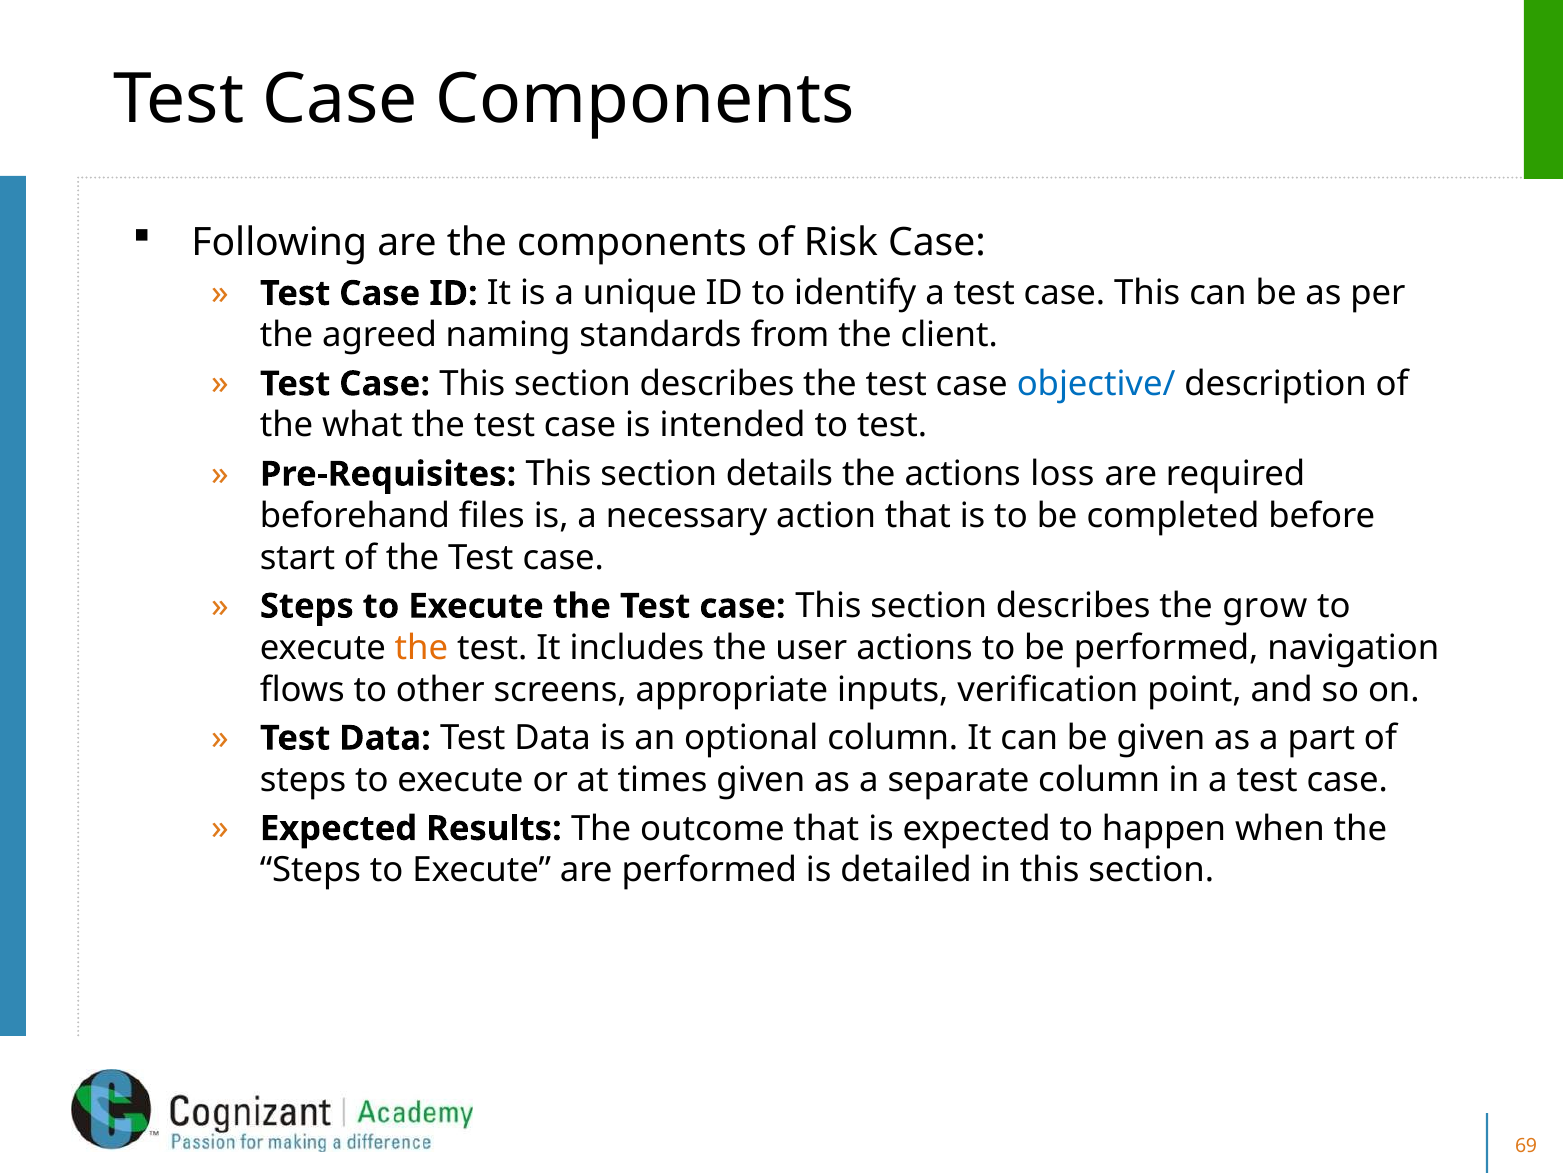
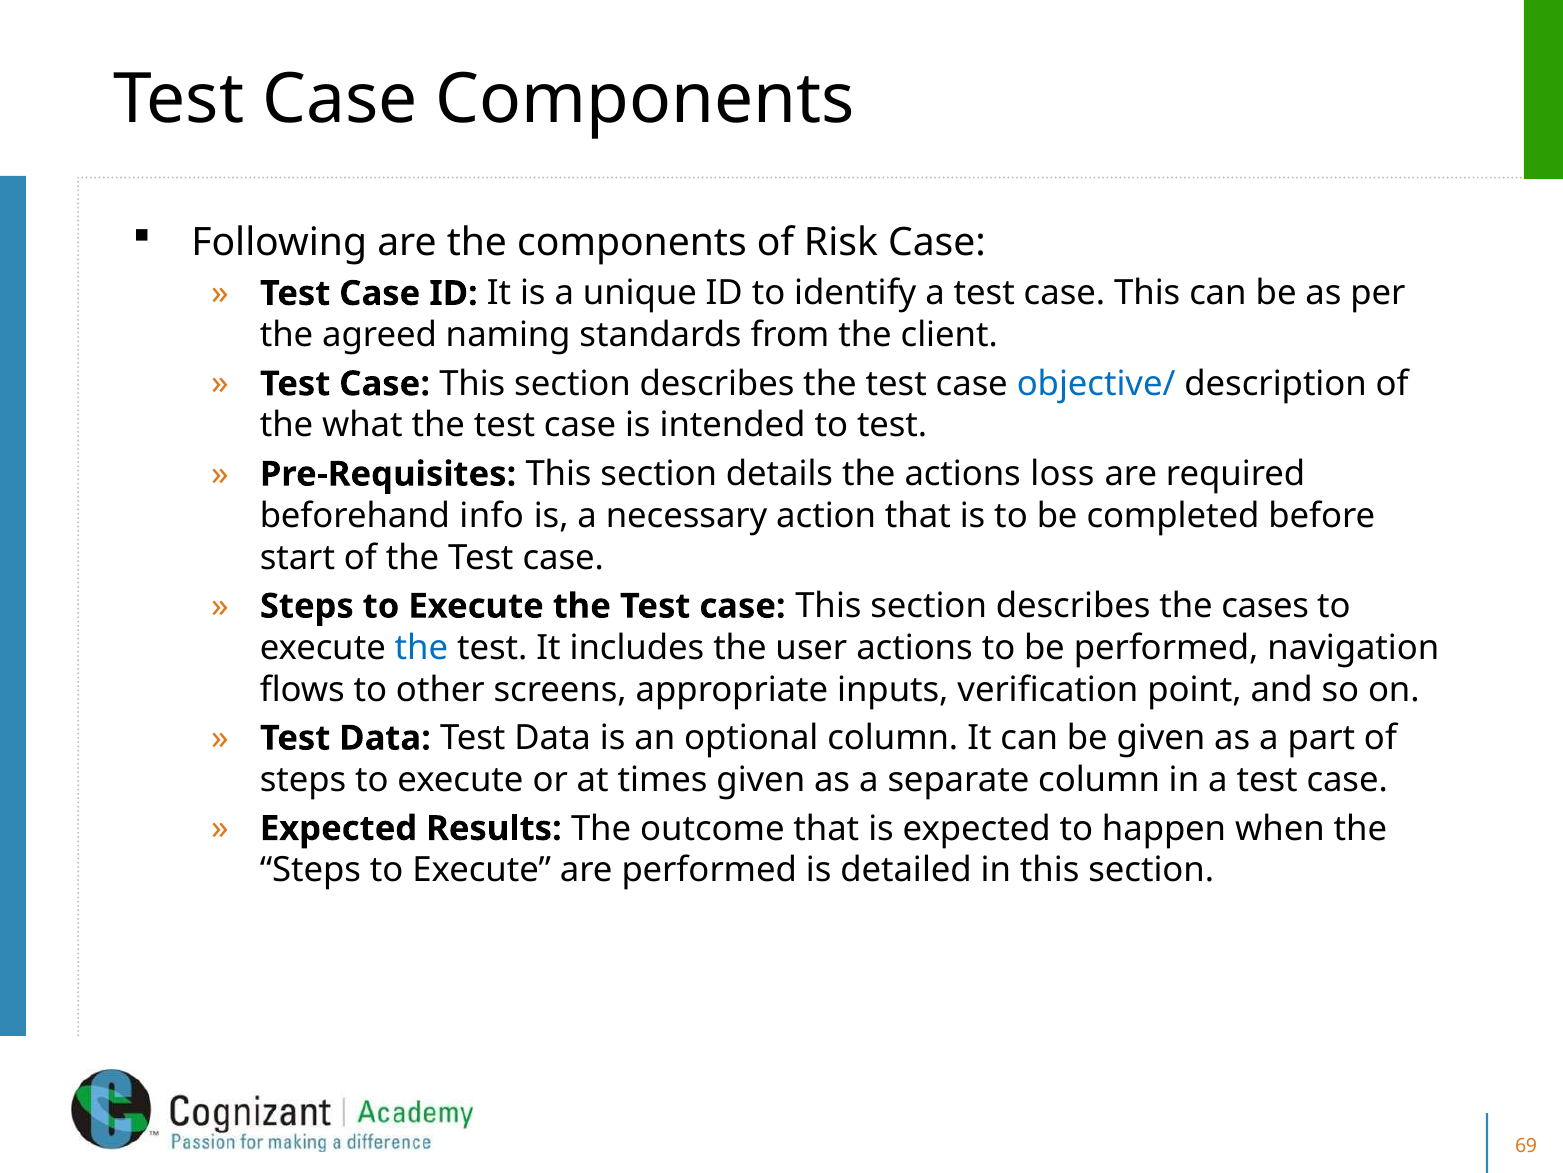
files: files -> info (492, 516)
grow: grow -> cases (1265, 606)
the colour: orange -> blue (421, 647)
